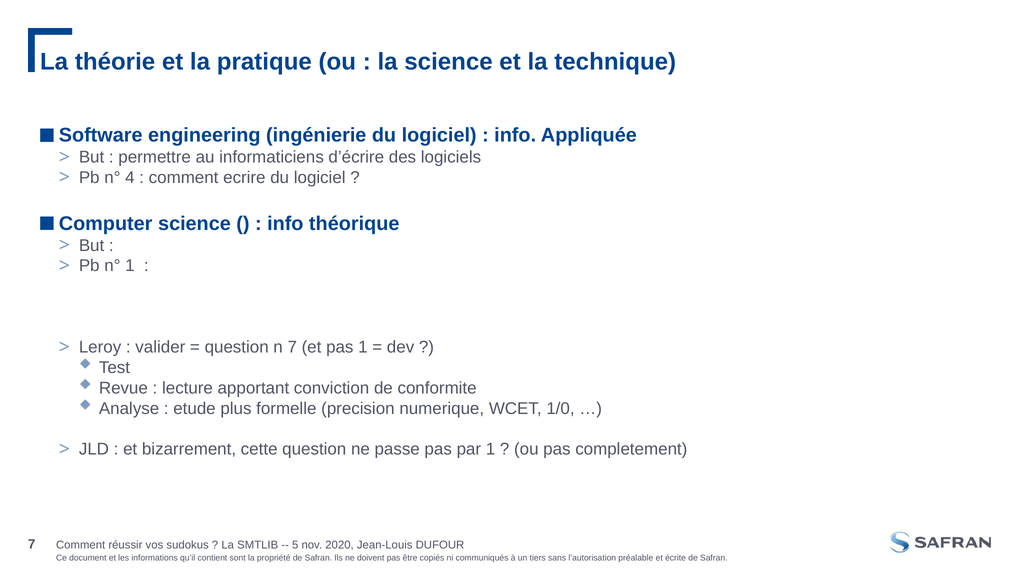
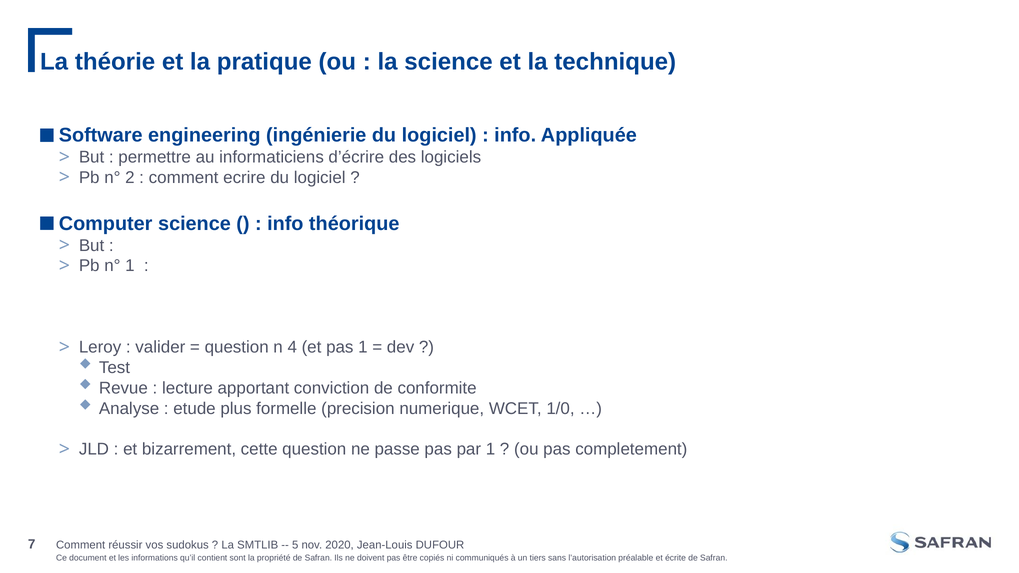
4: 4 -> 2 (130, 178)
n 7: 7 -> 4 (292, 347)
